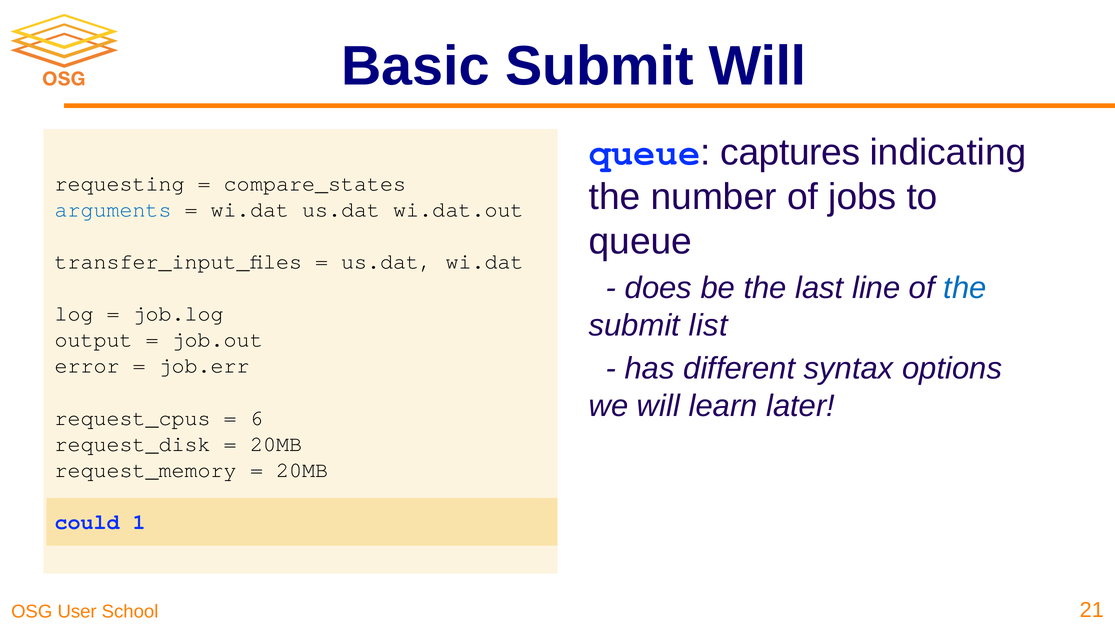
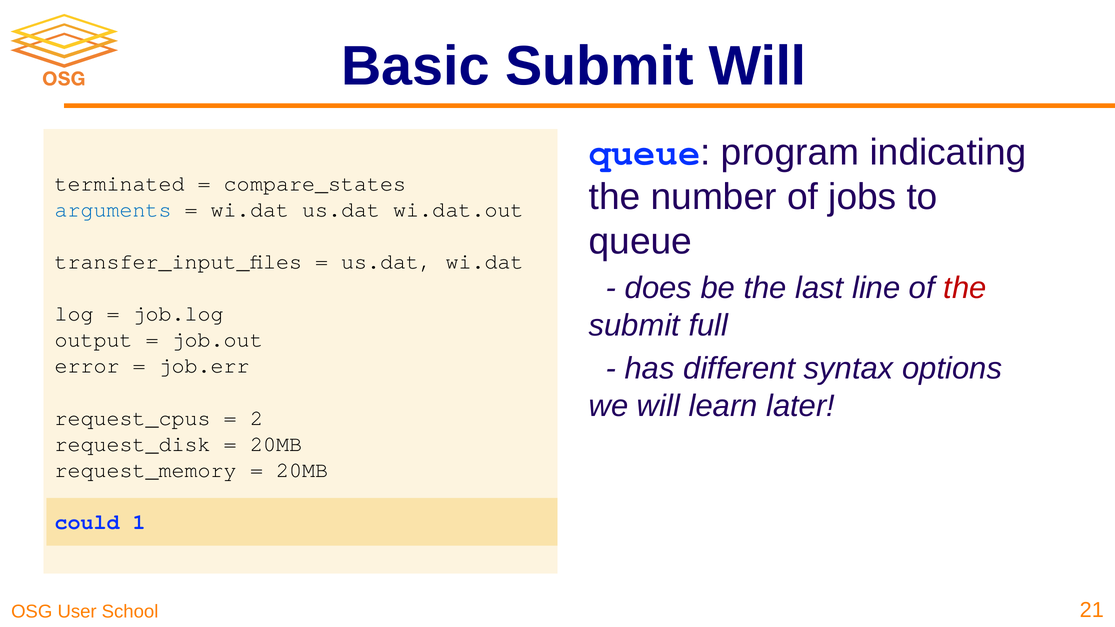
captures: captures -> program (790, 152)
requesting: requesting -> terminated (120, 184)
the colour: blue -> red (965, 288)
list: list -> full (708, 325)
6: 6 -> 2 (257, 418)
